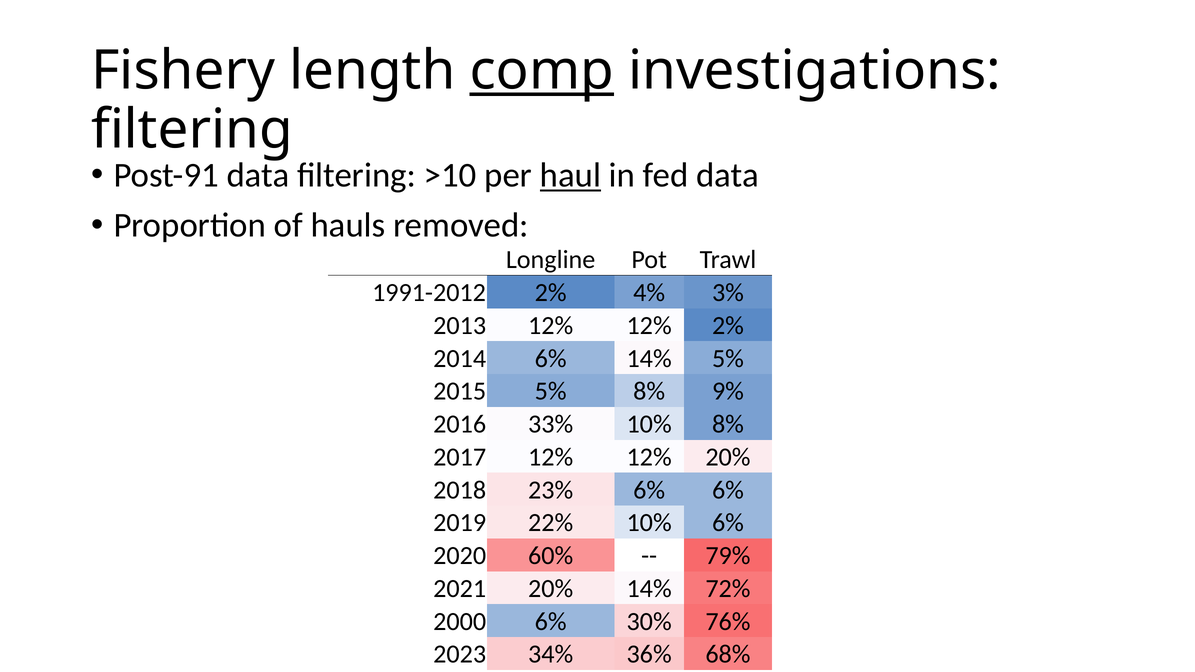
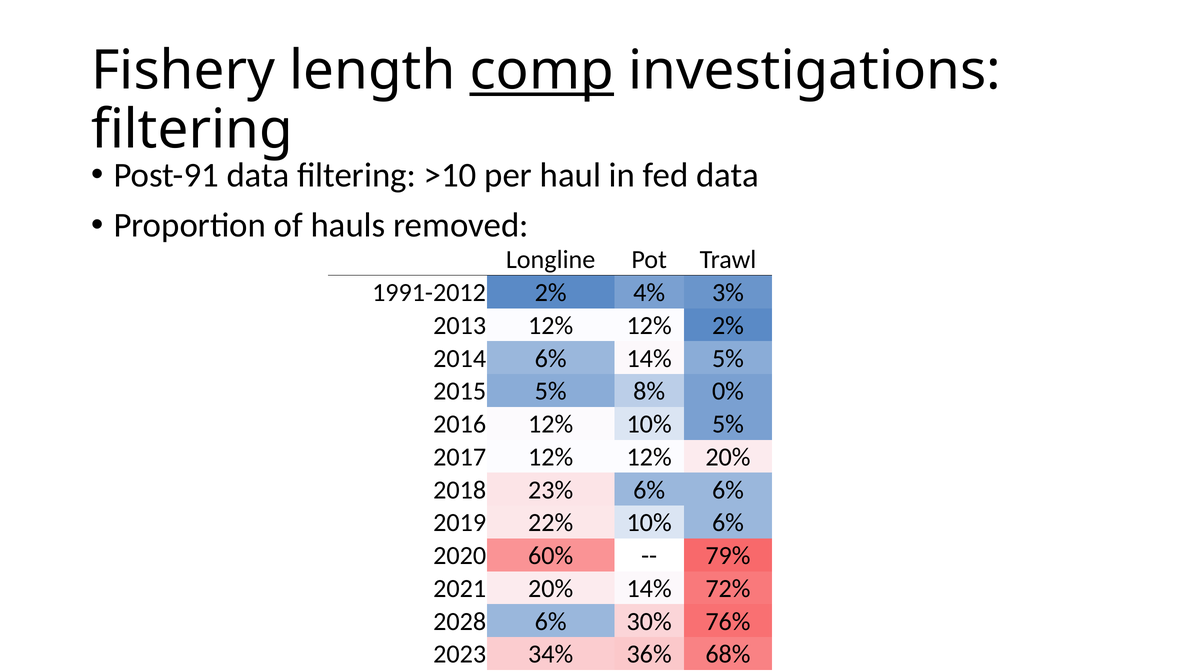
haul underline: present -> none (570, 175)
9%: 9% -> 0% (728, 391)
2016 33%: 33% -> 12% (551, 424)
10% 8%: 8% -> 5% (728, 424)
2000: 2000 -> 2028 (460, 622)
